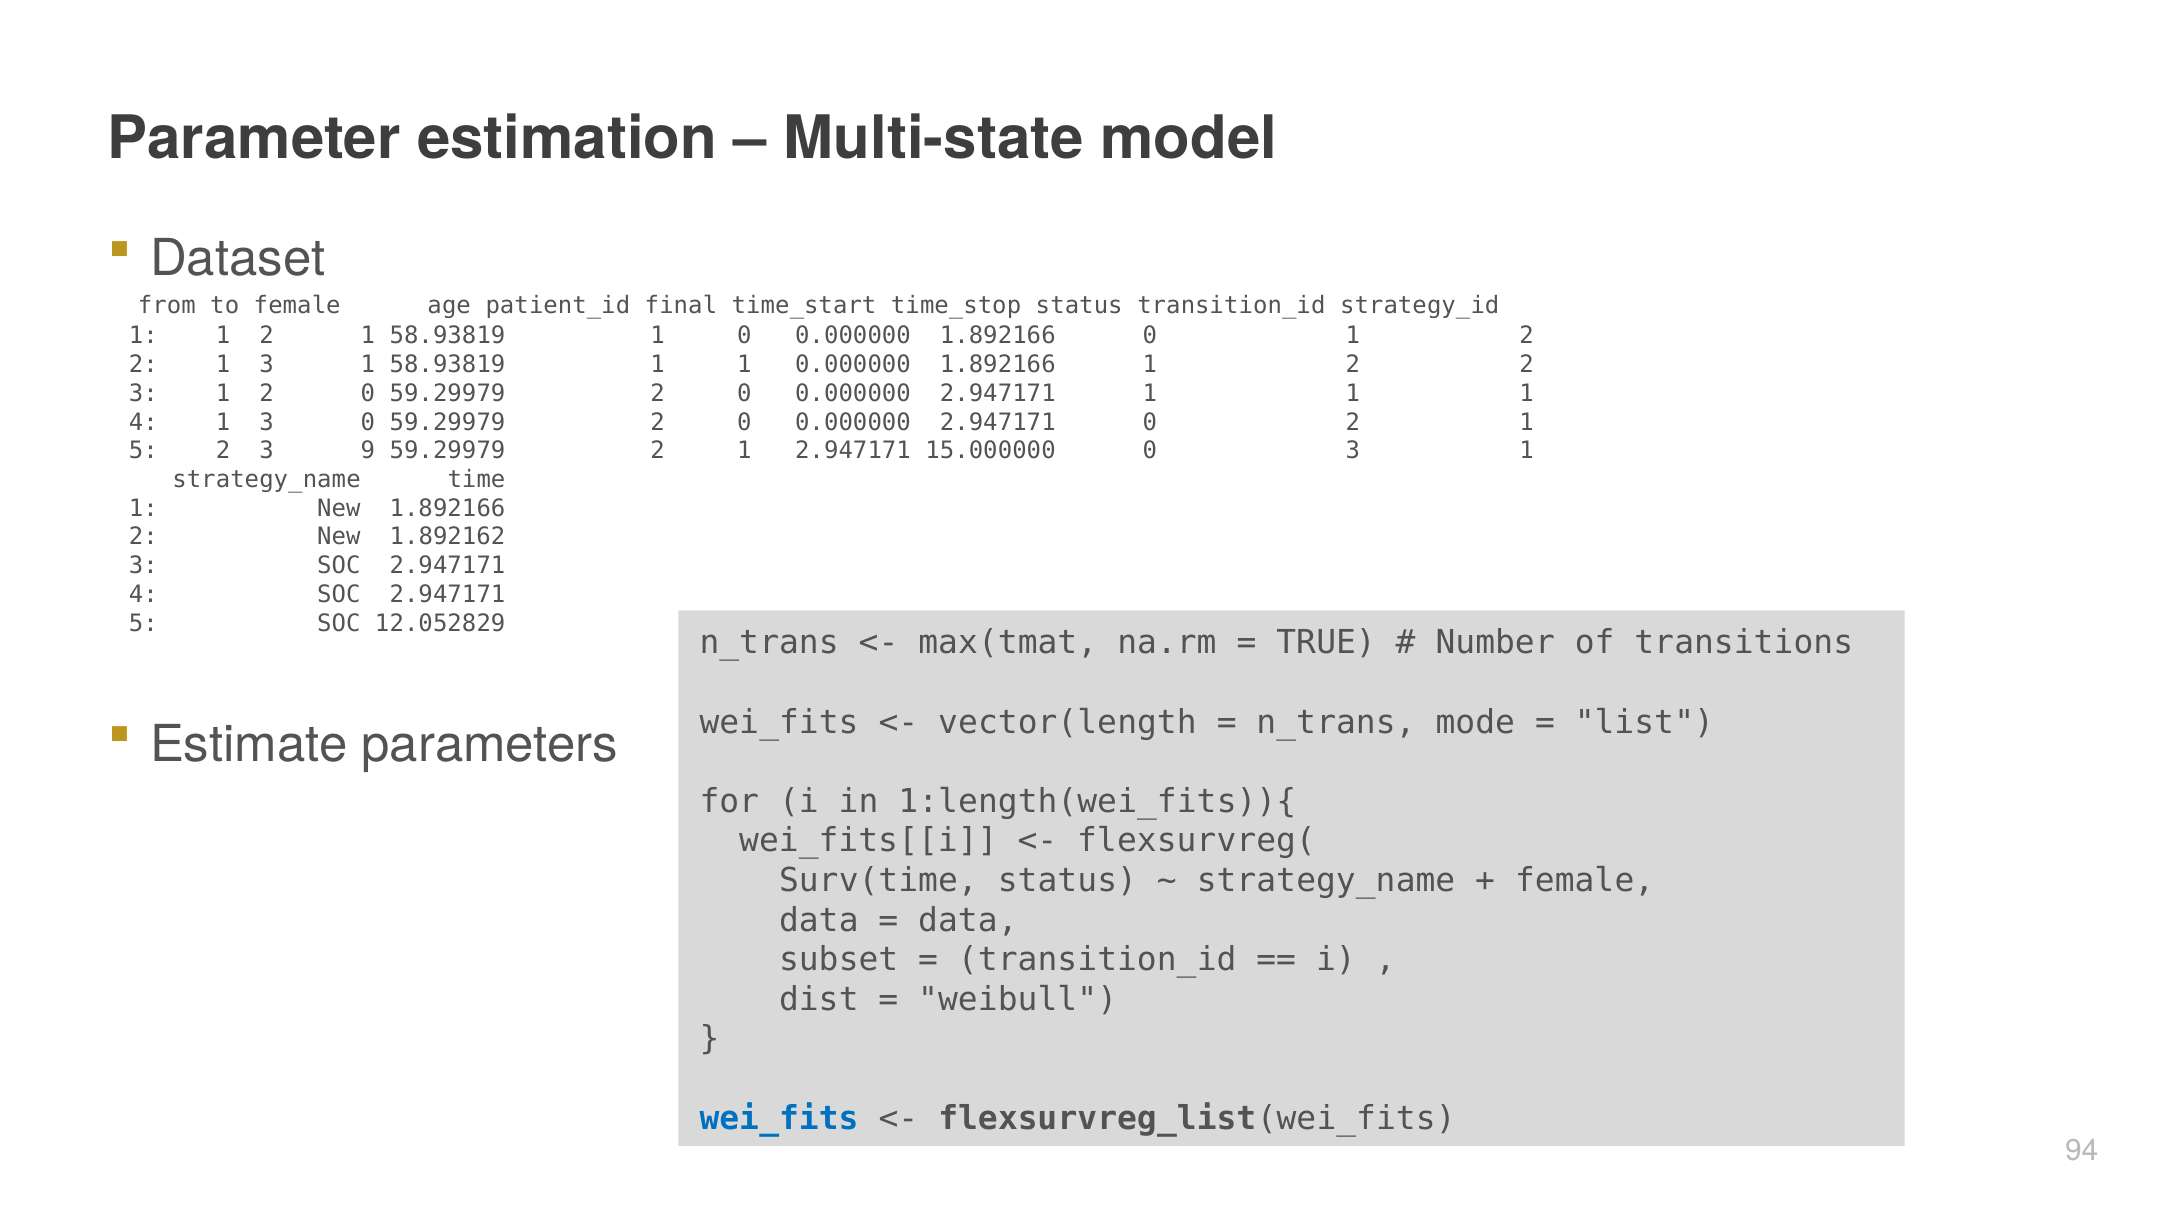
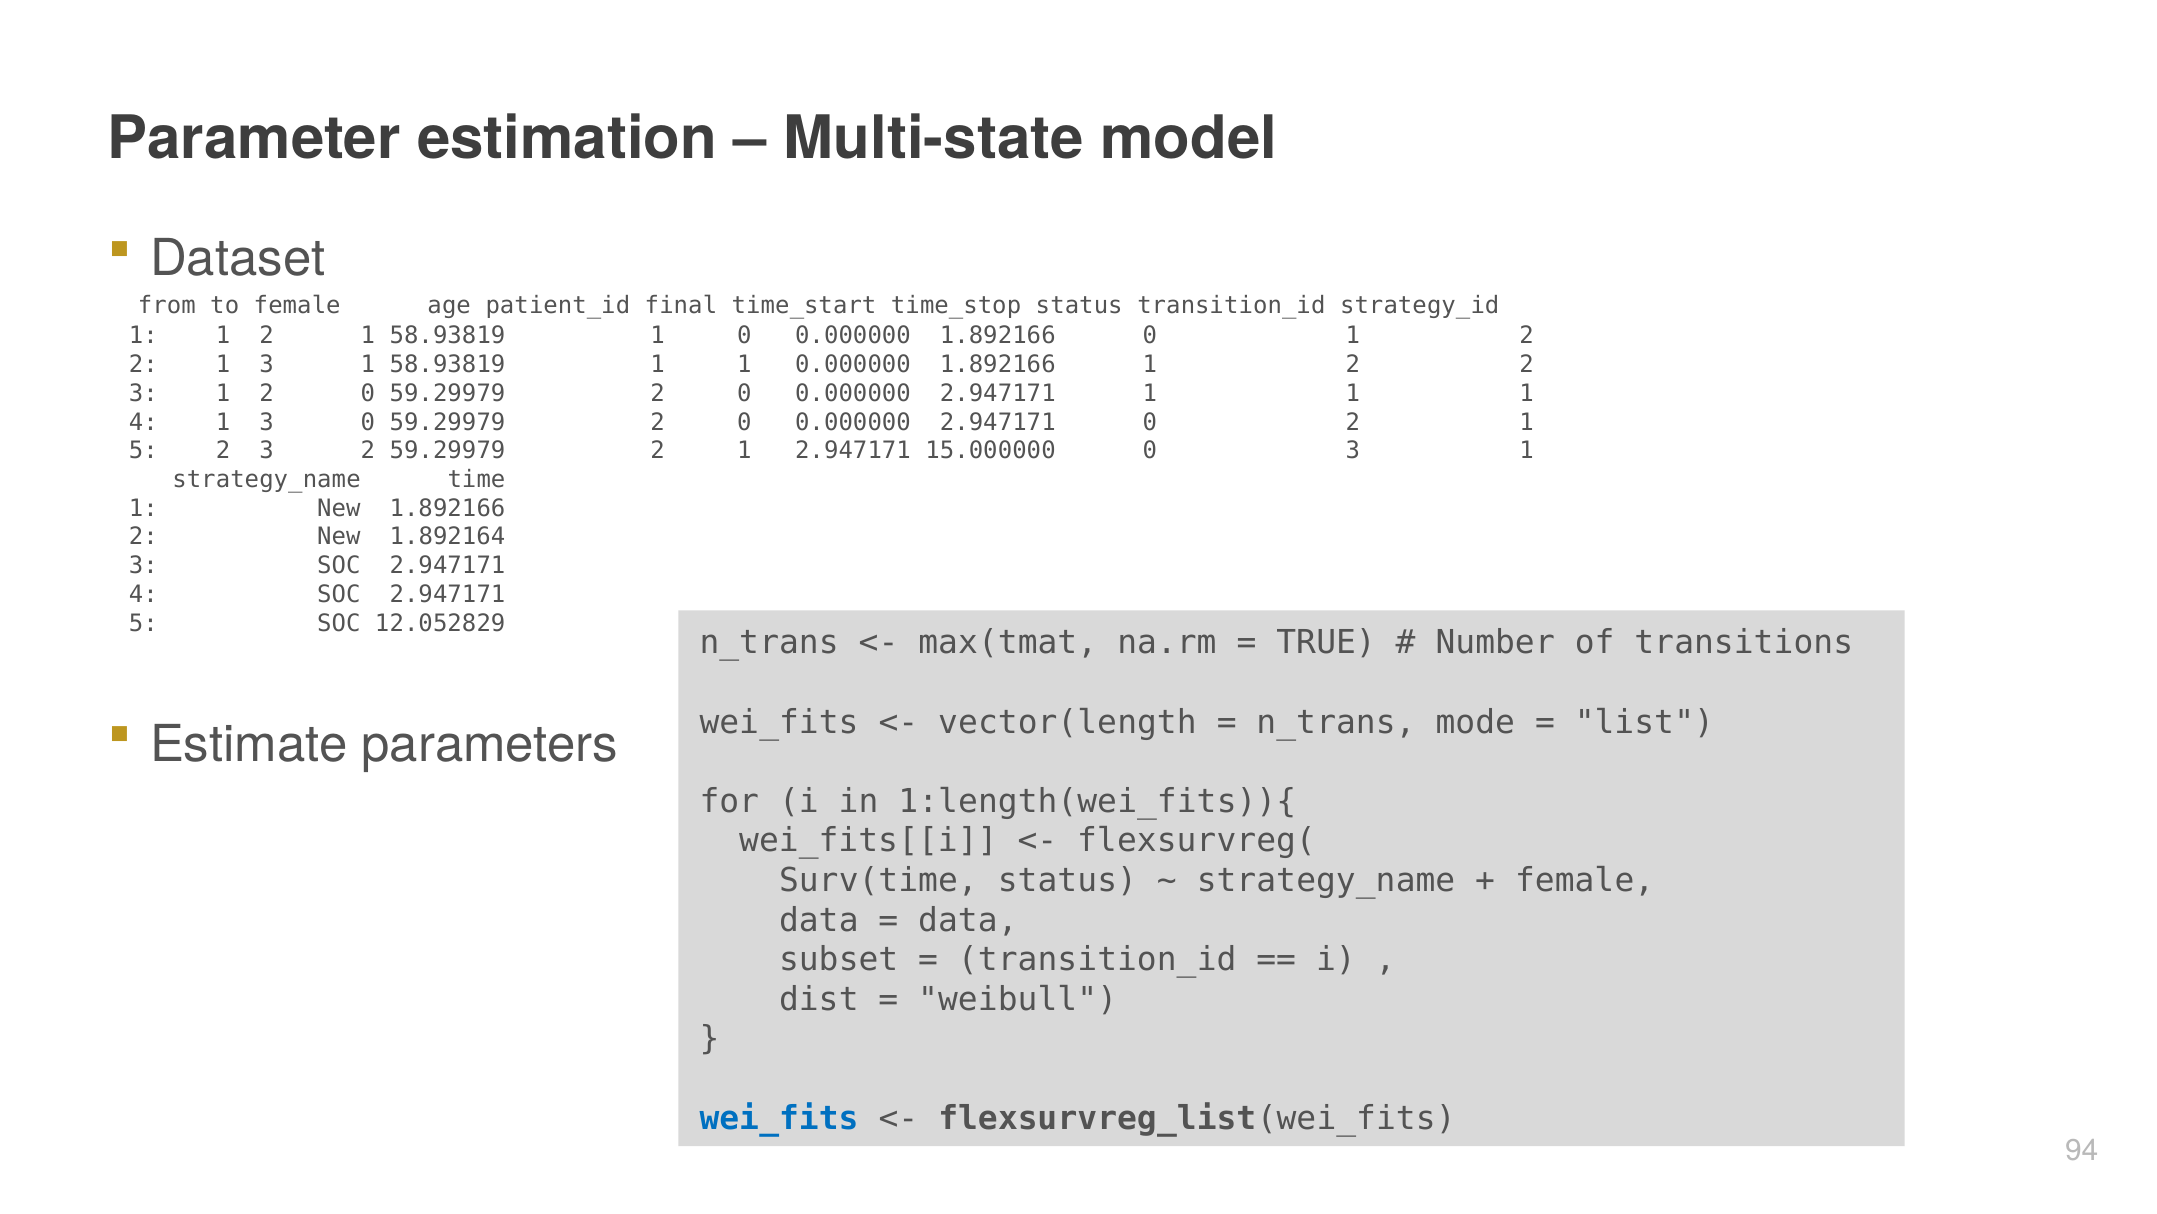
3 9: 9 -> 2 (368, 451)
1.892162: 1.892162 -> 1.892164 (447, 537)
